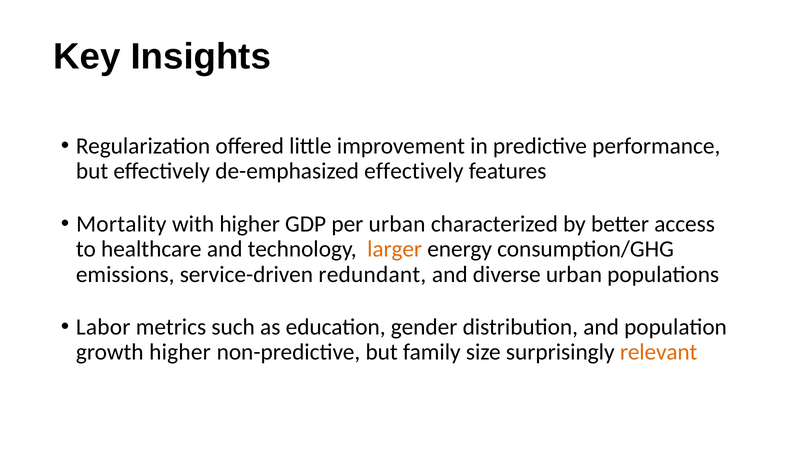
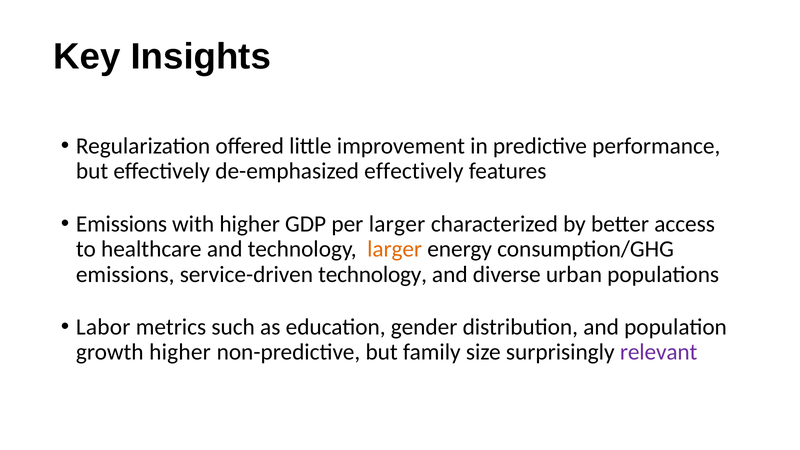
Mortality: Mortality -> Emissions (122, 224)
per urban: urban -> larger (397, 224)
service-driven redundant: redundant -> technology (373, 274)
relevant colour: orange -> purple (659, 352)
